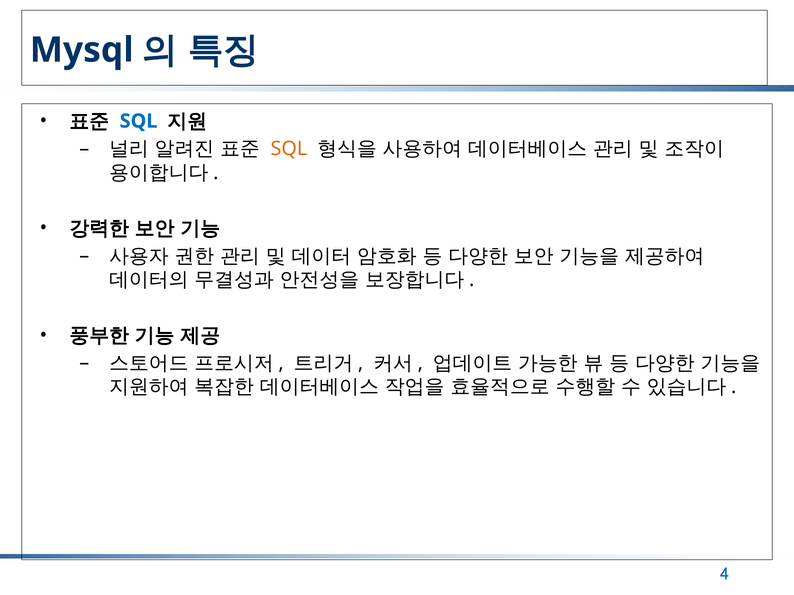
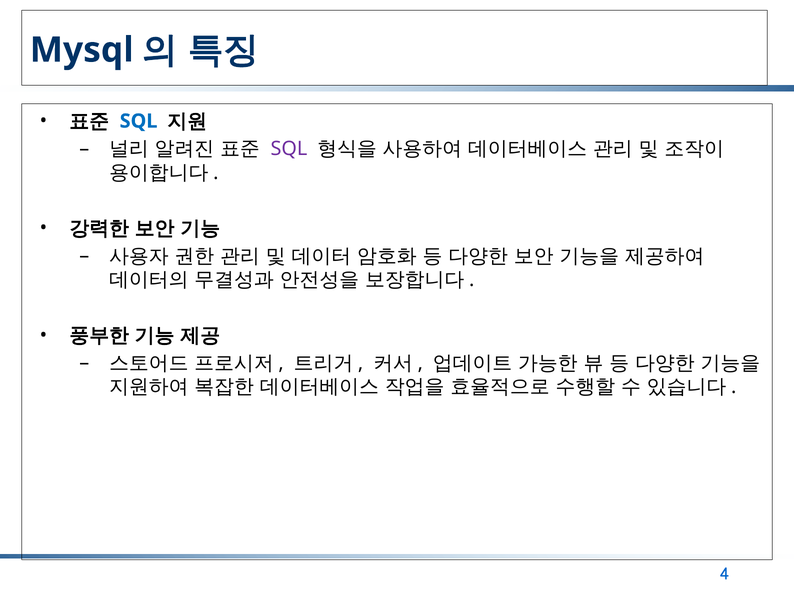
SQL colour: orange -> purple (289, 149)
